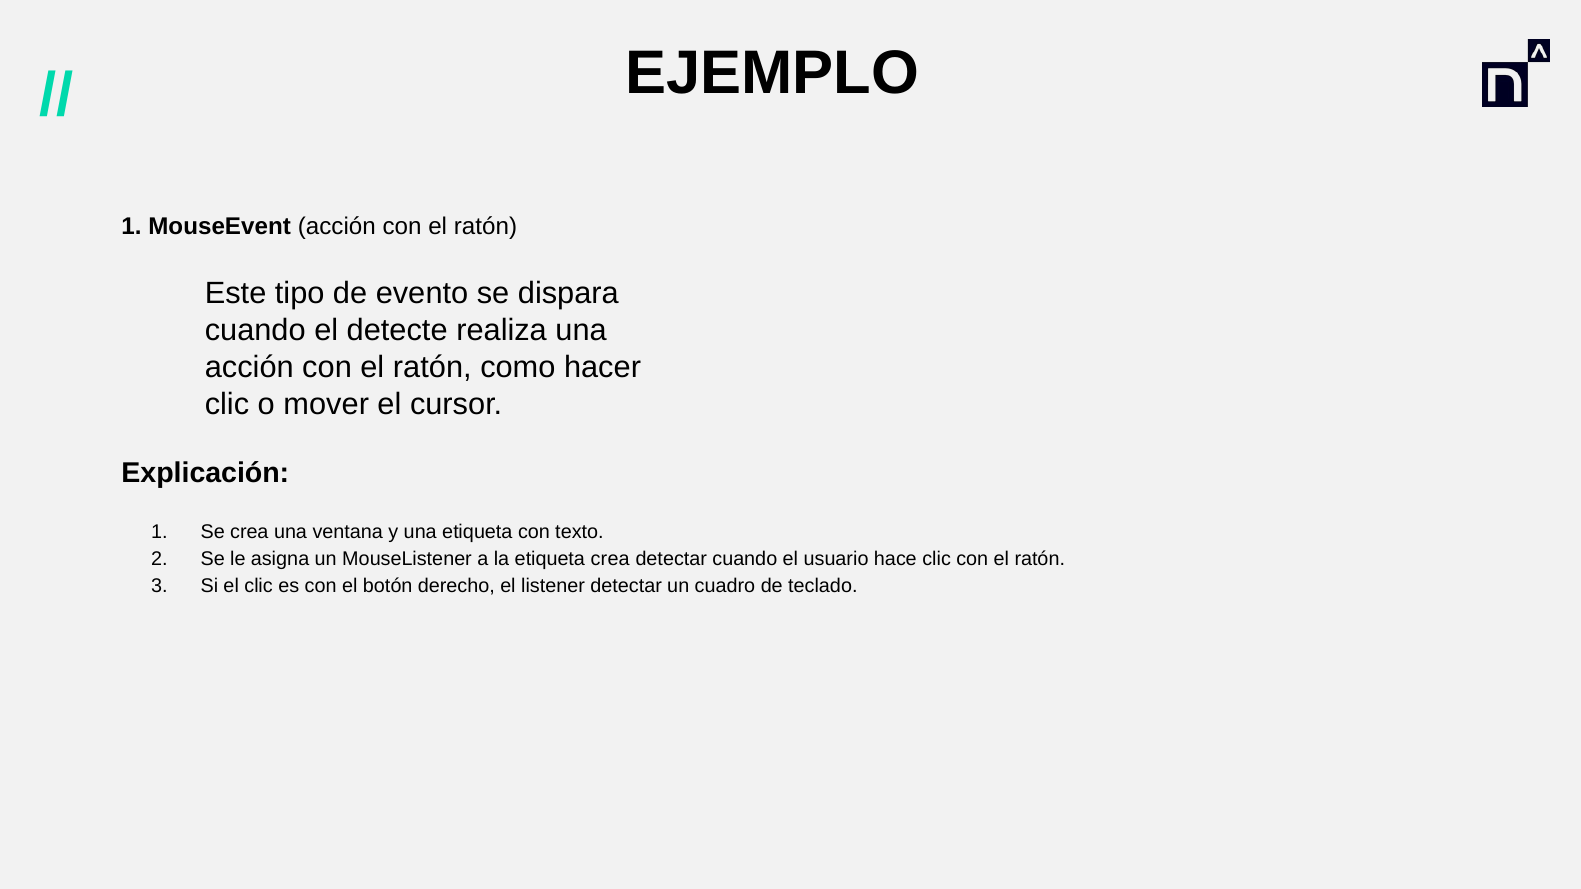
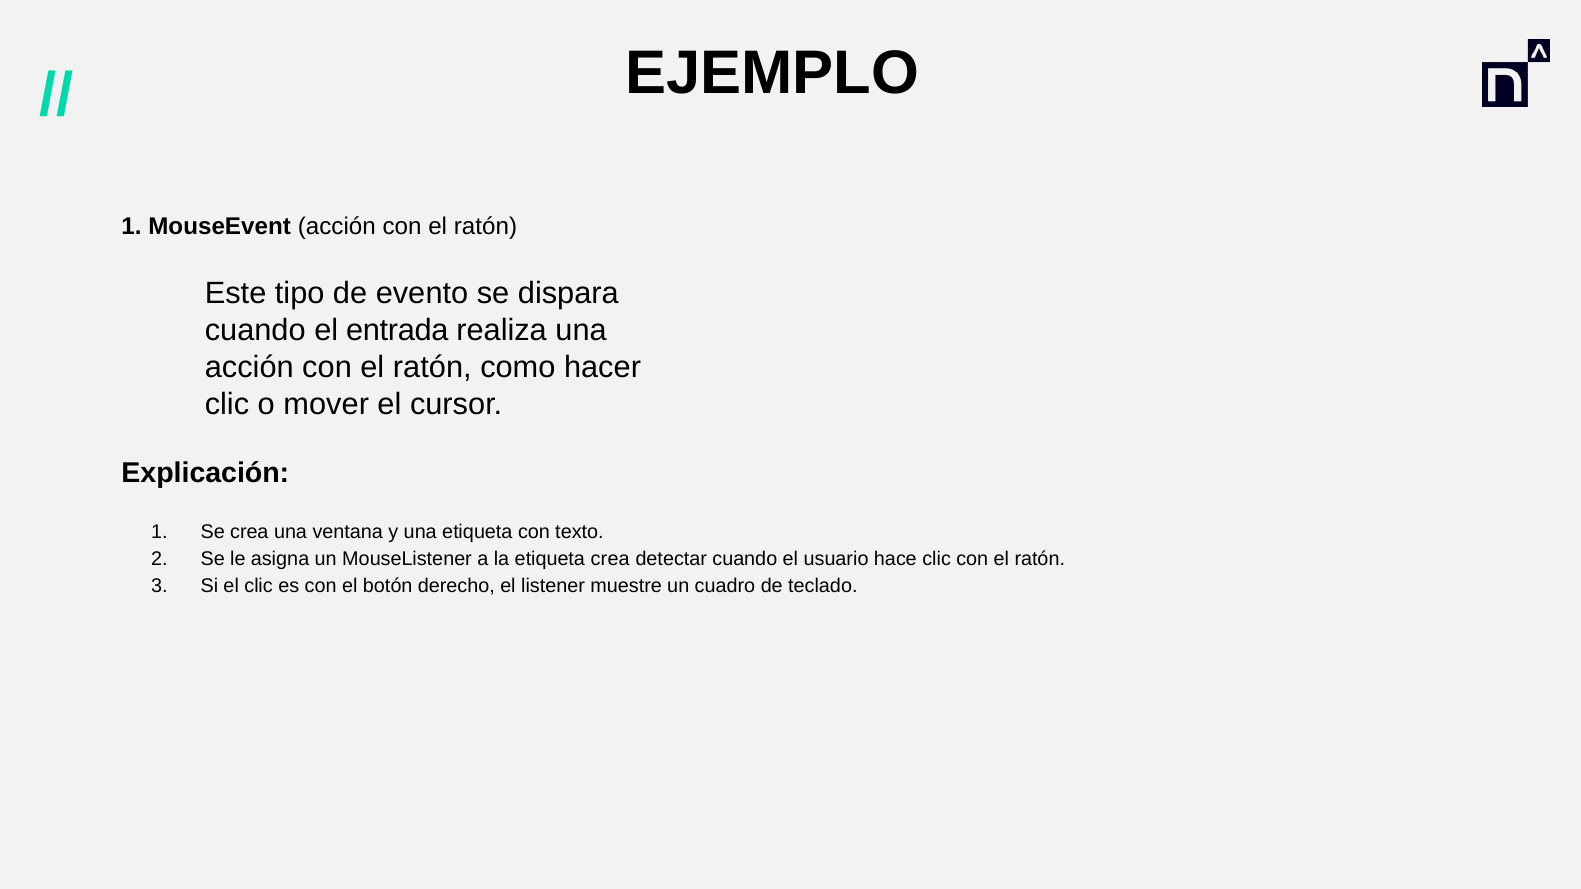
detecte: detecte -> entrada (397, 331)
listener detectar: detectar -> muestre (626, 586)
